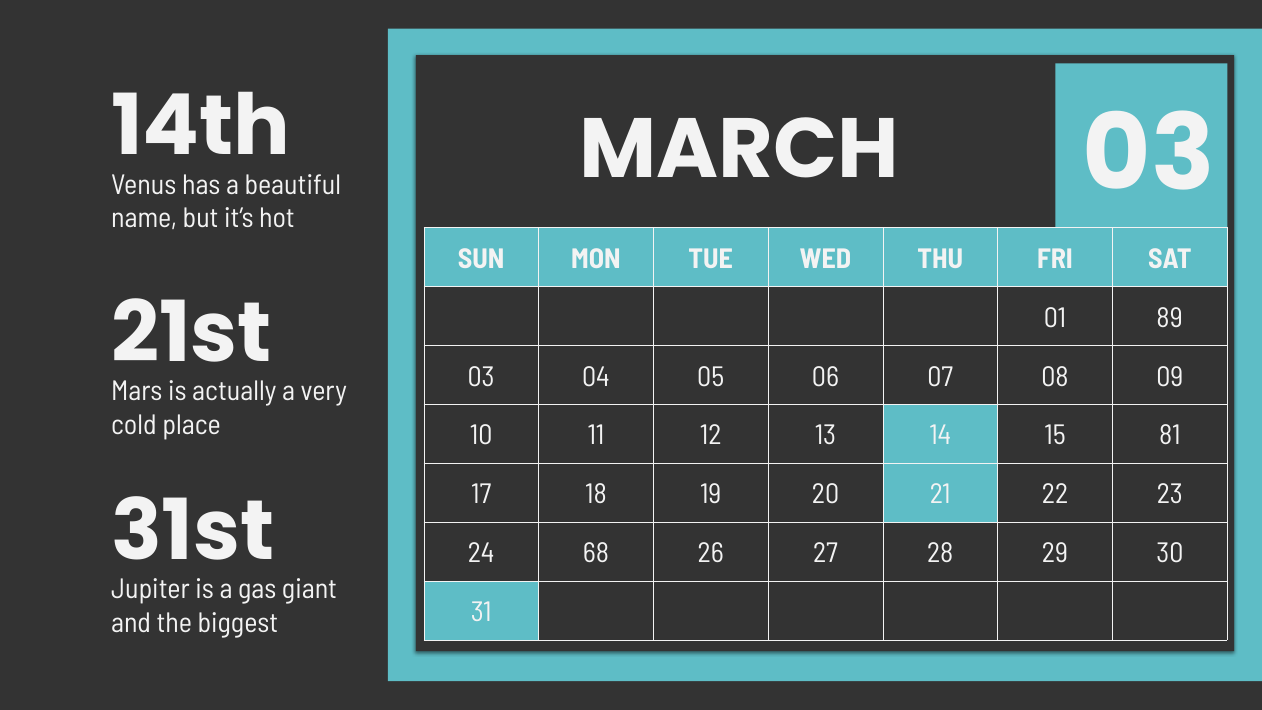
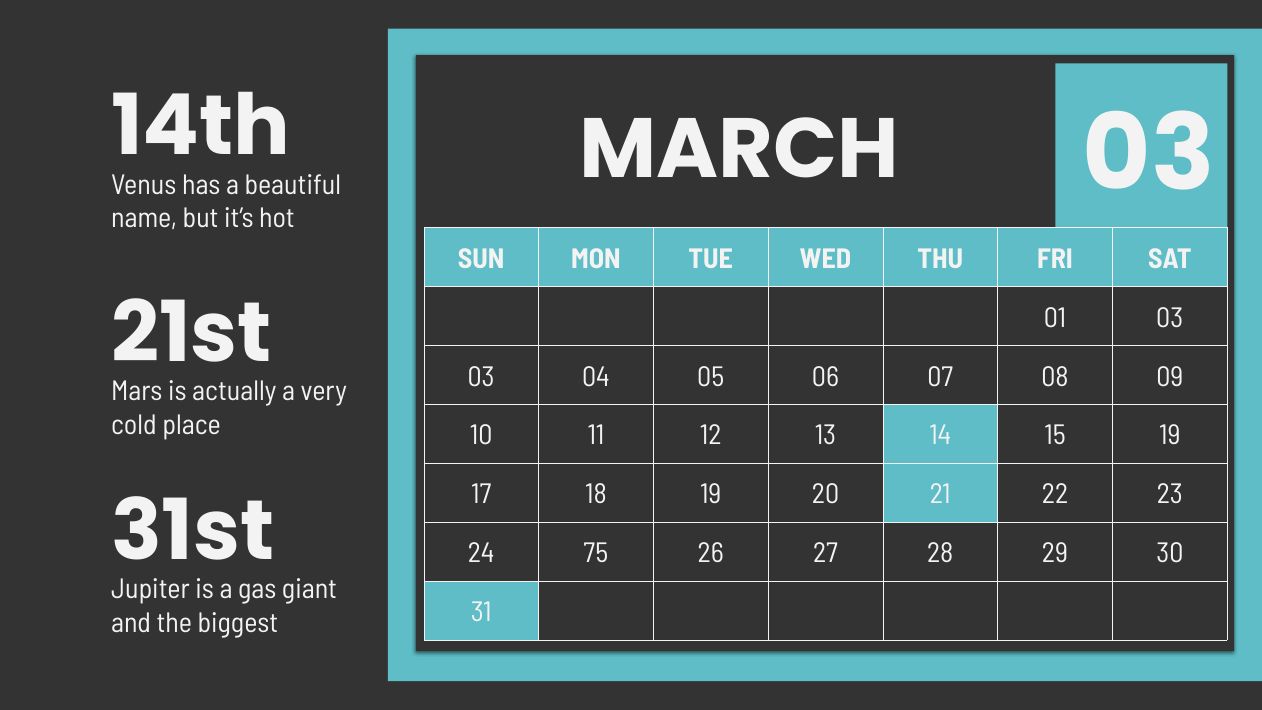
01 89: 89 -> 03 (1170, 318)
15 81: 81 -> 19 (1170, 436)
68: 68 -> 75 (596, 553)
